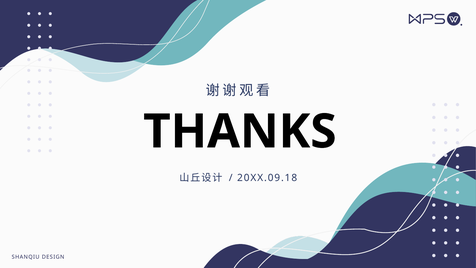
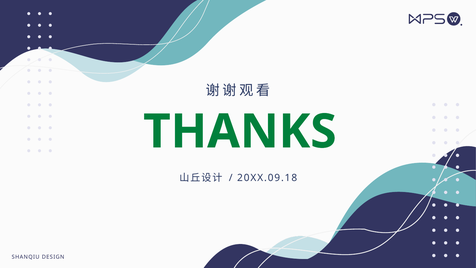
THANKS colour: black -> green (240, 132)
